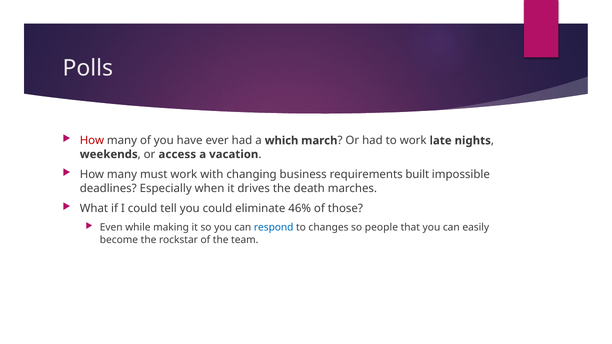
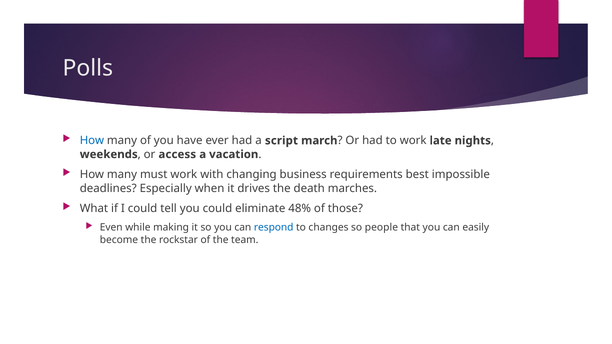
How colour: red -> blue (92, 141)
which: which -> script (281, 141)
built: built -> best (417, 175)
46%: 46% -> 48% (300, 209)
